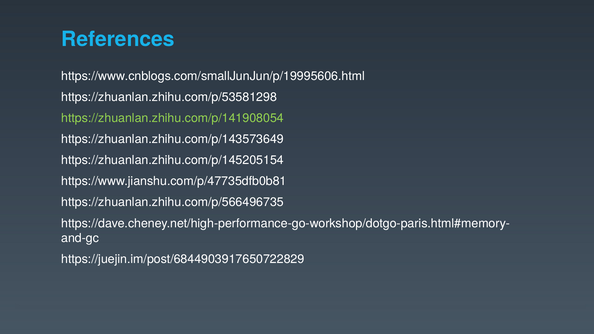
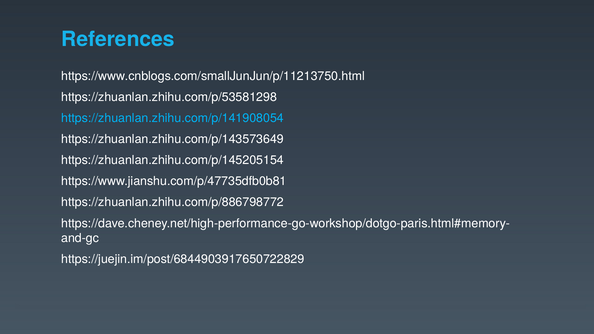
https://www.cnblogs.com/smallJunJun/p/19995606.html: https://www.cnblogs.com/smallJunJun/p/19995606.html -> https://www.cnblogs.com/smallJunJun/p/11213750.html (213, 76)
https://zhuanlan.zhihu.com/p/141908054 colour: light green -> light blue (172, 118)
https://zhuanlan.zhihu.com/p/566496735: https://zhuanlan.zhihu.com/p/566496735 -> https://zhuanlan.zhihu.com/p/886798772 (172, 202)
